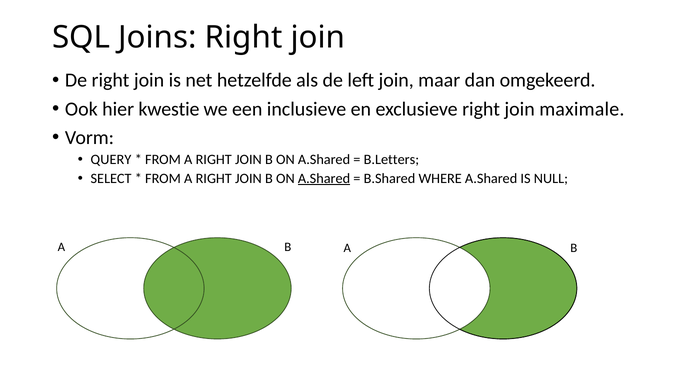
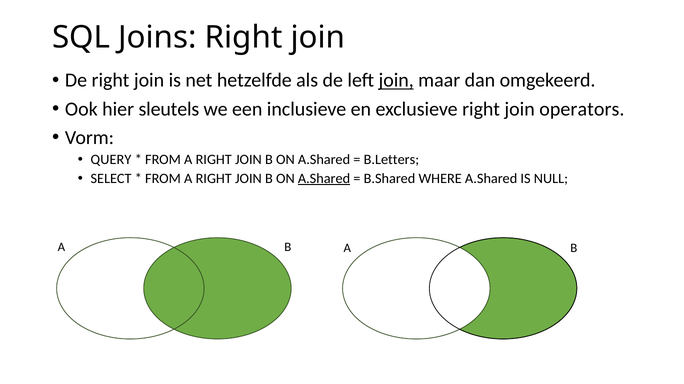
join underline: none -> present (396, 81)
kwestie: kwestie -> sleutels (169, 109)
maximale: maximale -> operators (582, 109)
